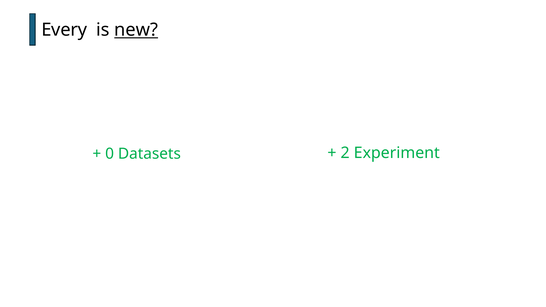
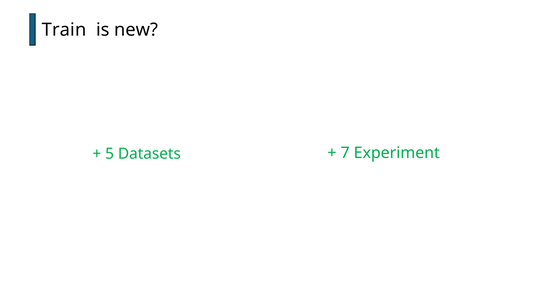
Every: Every -> Train (64, 30)
new underline: present -> none (136, 30)
0: 0 -> 5 (110, 154)
2: 2 -> 7 (345, 153)
